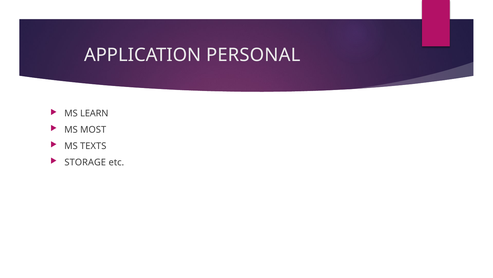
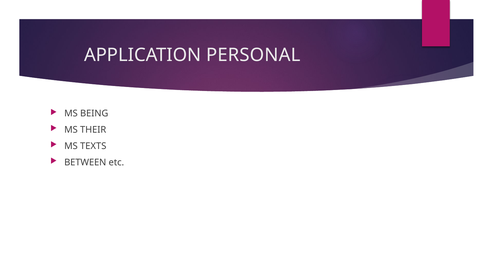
LEARN: LEARN -> BEING (94, 113)
MOST: MOST -> THEIR (93, 130)
STORAGE: STORAGE -> BETWEEN (85, 162)
